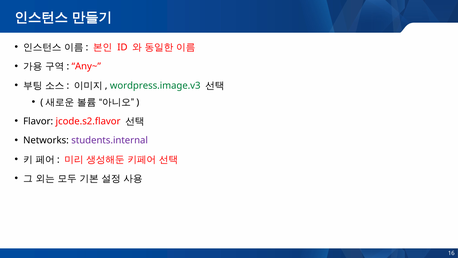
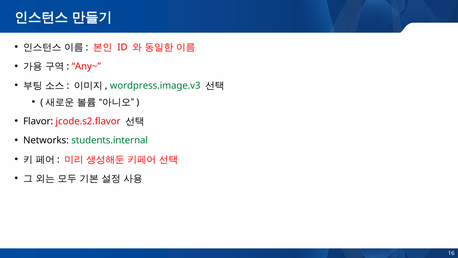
students.internal colour: purple -> green (110, 140)
